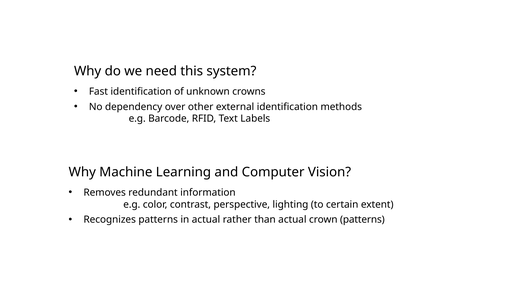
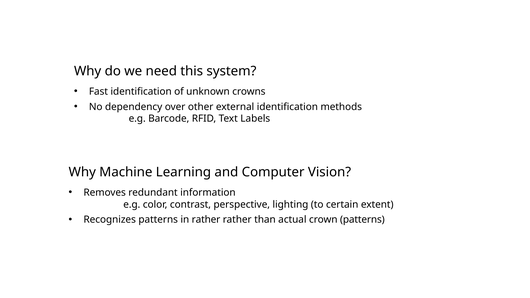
in actual: actual -> rather (206, 220)
